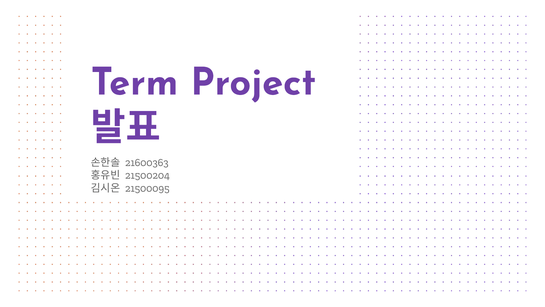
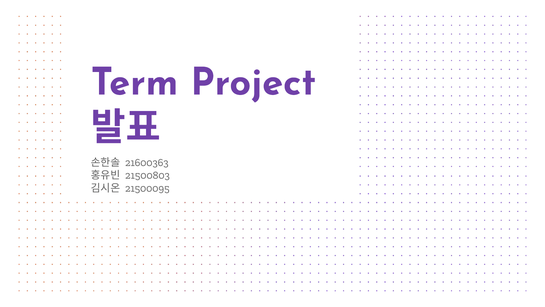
21500204: 21500204 -> 21500803 (147, 175)
